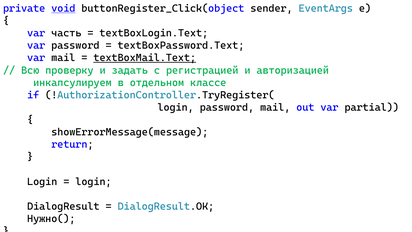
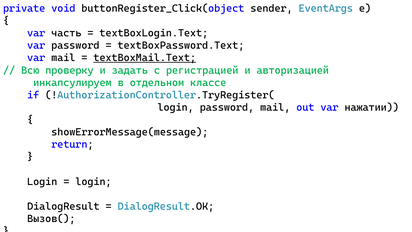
void underline: present -> none (63, 8)
partial: partial -> нажатии (372, 107)
Нужно(: Нужно( -> Вызов( (51, 219)
